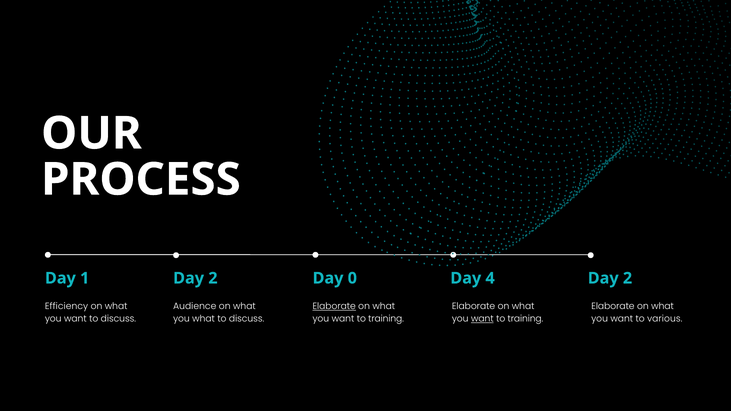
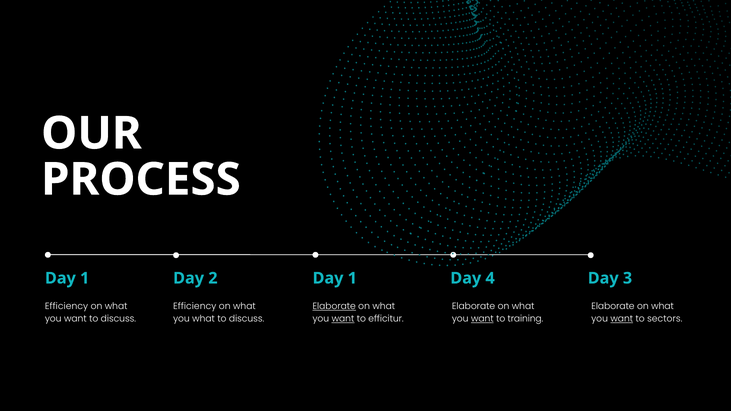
1 Day 0: 0 -> 1 (352, 278)
4 Day 2: 2 -> 3 (628, 278)
Audience: Audience -> Efficiency (195, 306)
want underline: none -> present (343, 319)
training: training -> efficitur (386, 319)
want underline: none -> present (622, 319)
various: various -> sectors (665, 319)
